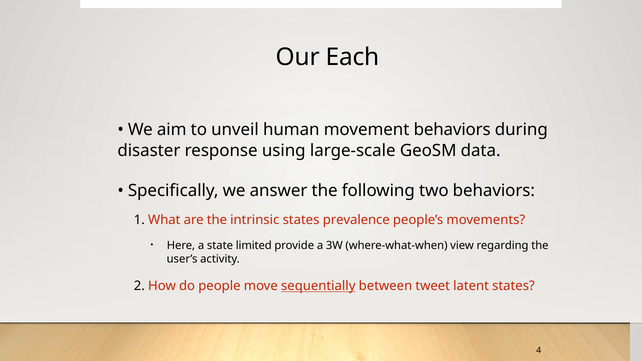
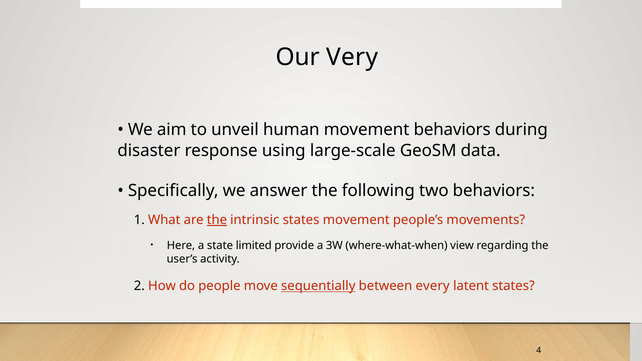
Each: Each -> Very (352, 57)
the underline: none -> present (217, 220)
states prevalence: prevalence -> movement (356, 220)
tweet: tweet -> every (433, 286)
